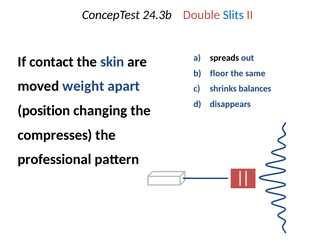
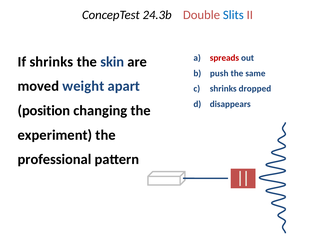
spreads colour: black -> red (224, 58)
If contact: contact -> shrinks (51, 62)
floor: floor -> push (219, 73)
balances: balances -> dropped (255, 89)
compresses: compresses -> experiment (55, 135)
